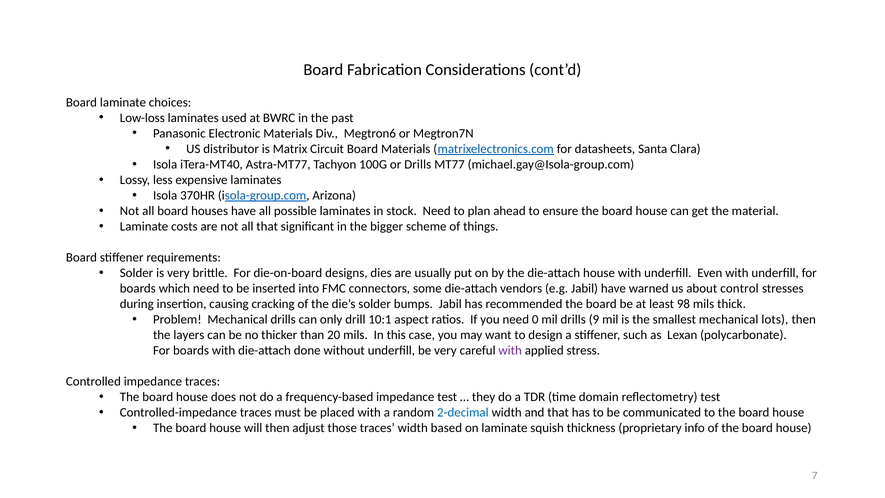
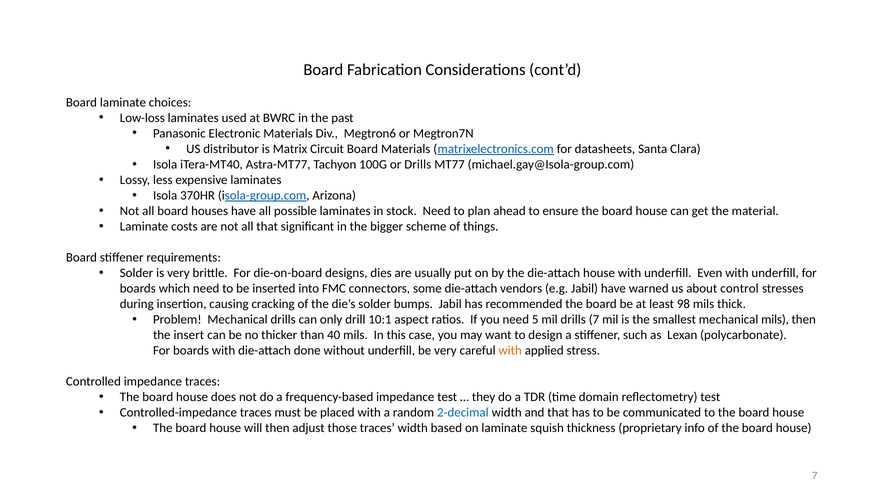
0: 0 -> 5 (535, 320)
drills 9: 9 -> 7 (594, 320)
mechanical lots: lots -> mils (775, 320)
layers: layers -> insert (189, 335)
20: 20 -> 40 (334, 335)
with colour: purple -> orange (510, 351)
